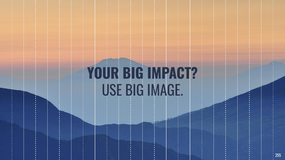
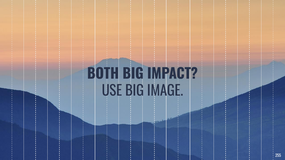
YOUR: YOUR -> BOTH (103, 74)
